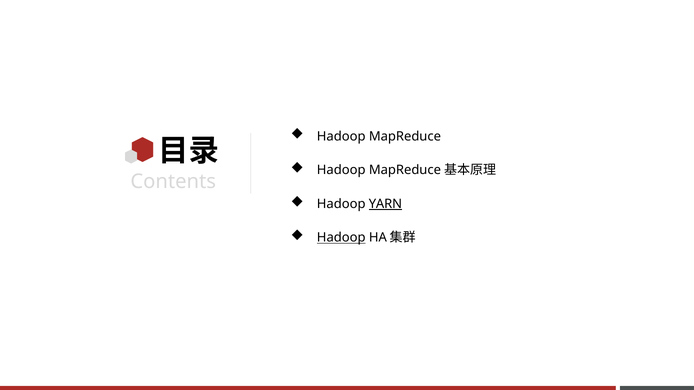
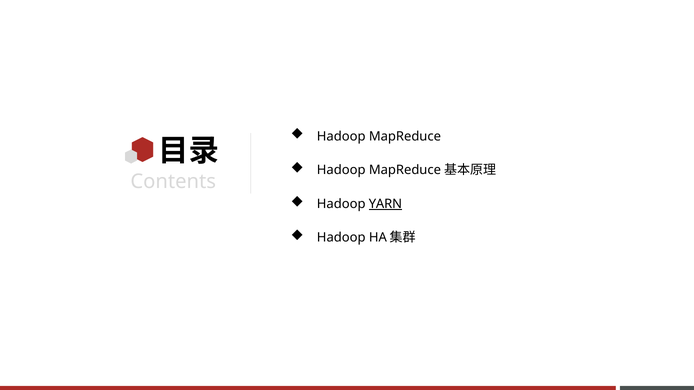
Hadoop underline: present -> none (341, 238)
